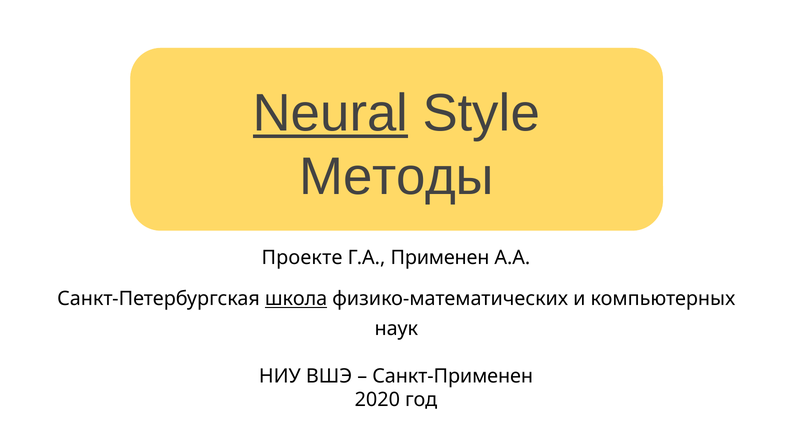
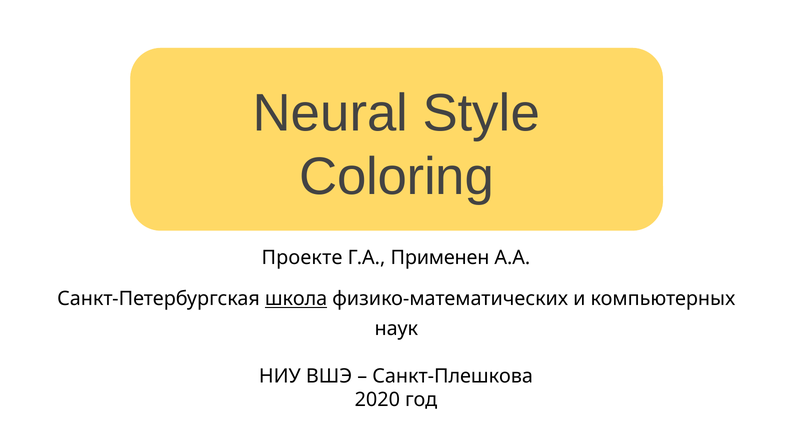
Neural underline: present -> none (330, 113)
Методы: Методы -> Coloring (397, 177)
Санкт-Применен: Санкт-Применен -> Санкт-Плешкова (453, 376)
